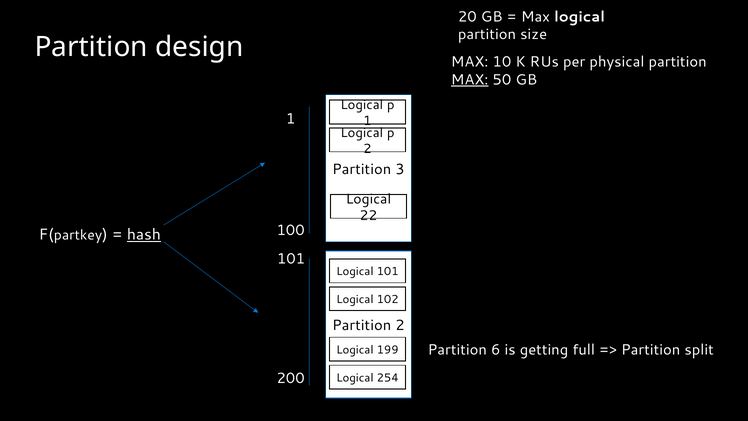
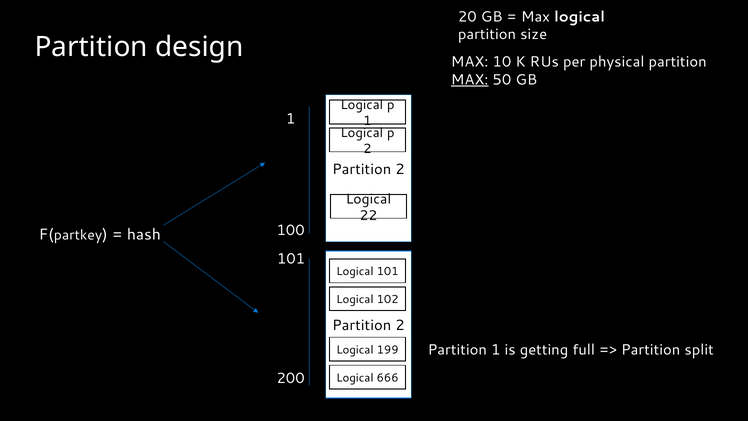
3: 3 -> 2 (400, 169)
hash underline: present -> none (144, 235)
Partition 6: 6 -> 1 (496, 350)
254: 254 -> 666 (388, 378)
